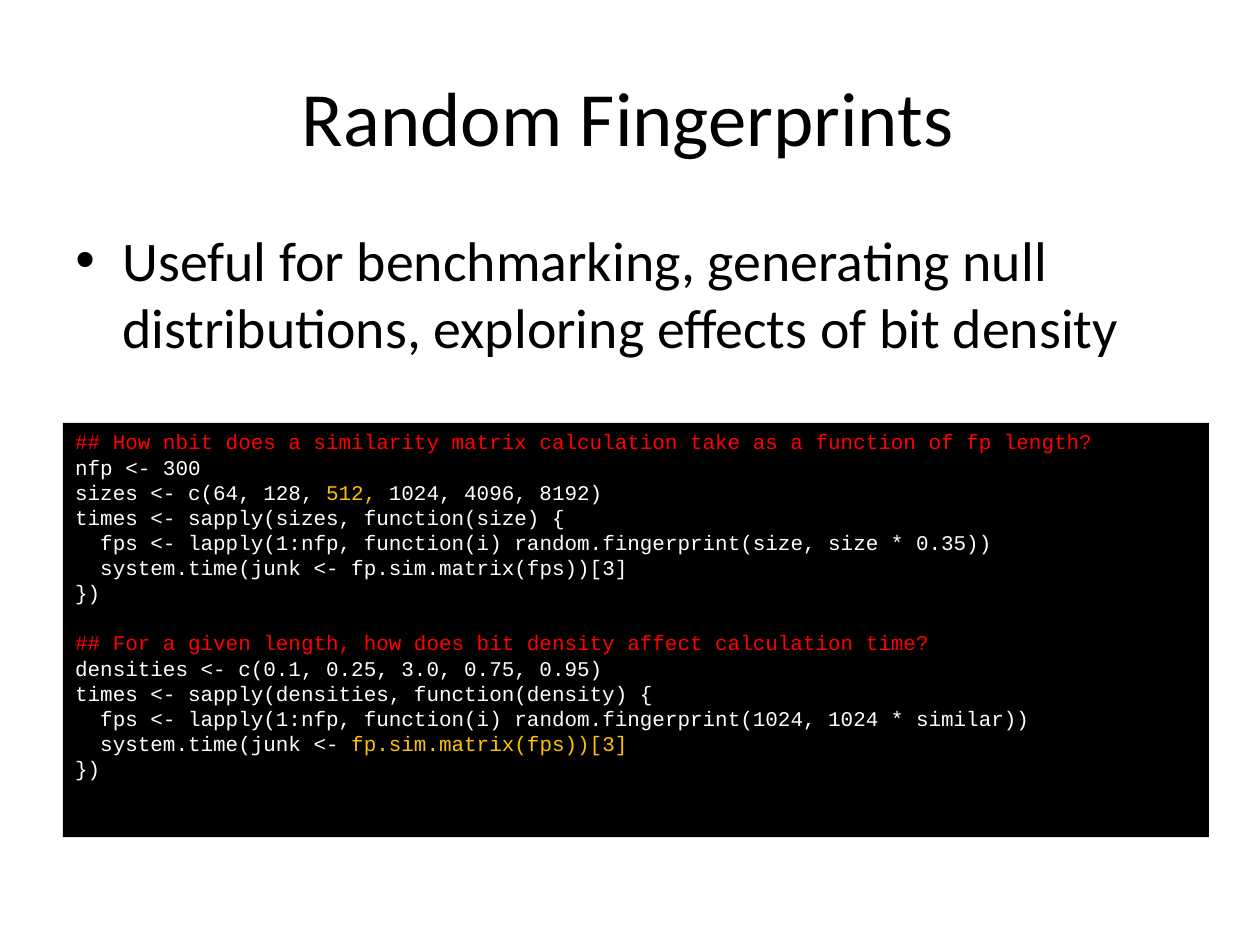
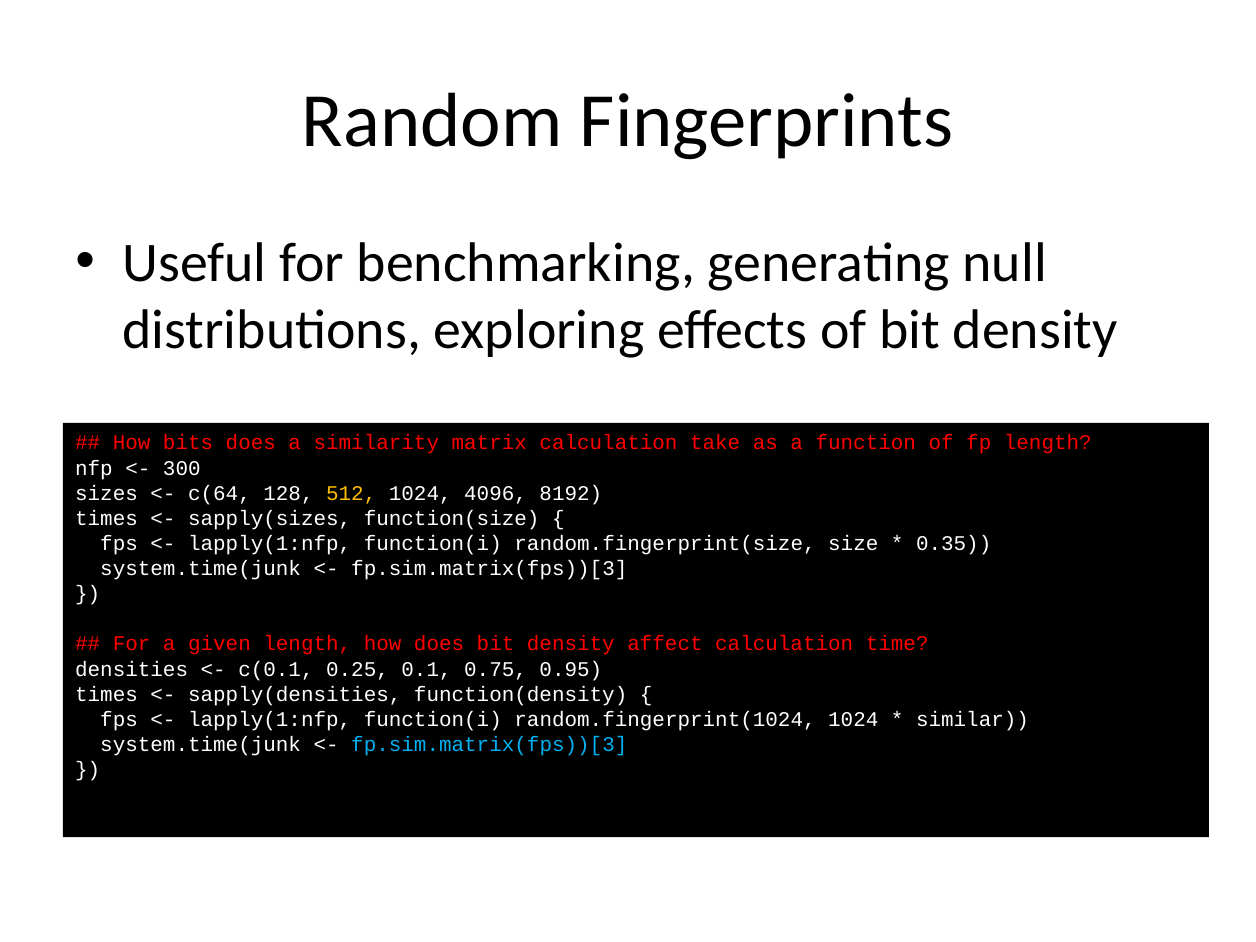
nbit: nbit -> bits (188, 443)
3.0: 3.0 -> 0.1 (427, 669)
fp.sim.matrix(fps))[3 colour: yellow -> light blue (489, 745)
